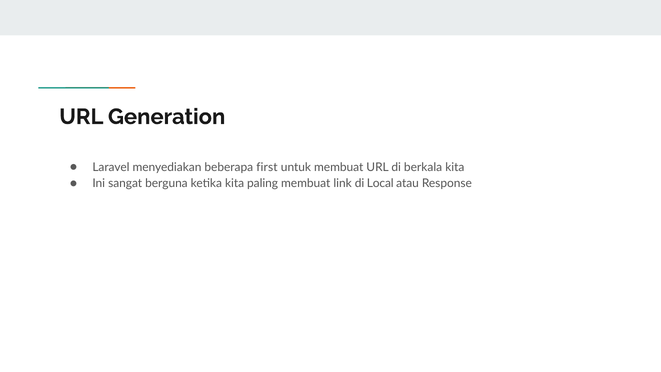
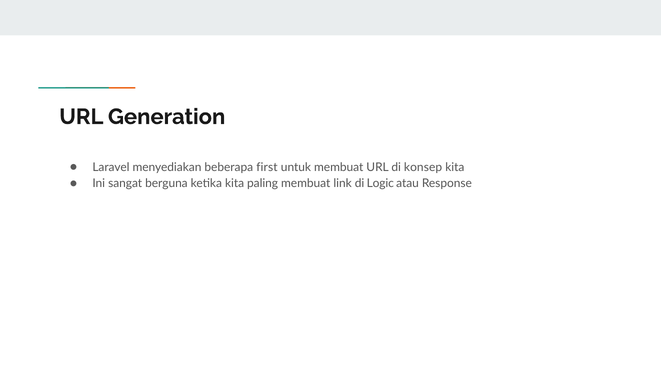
berkala: berkala -> konsep (423, 167)
Local: Local -> Logic (380, 183)
